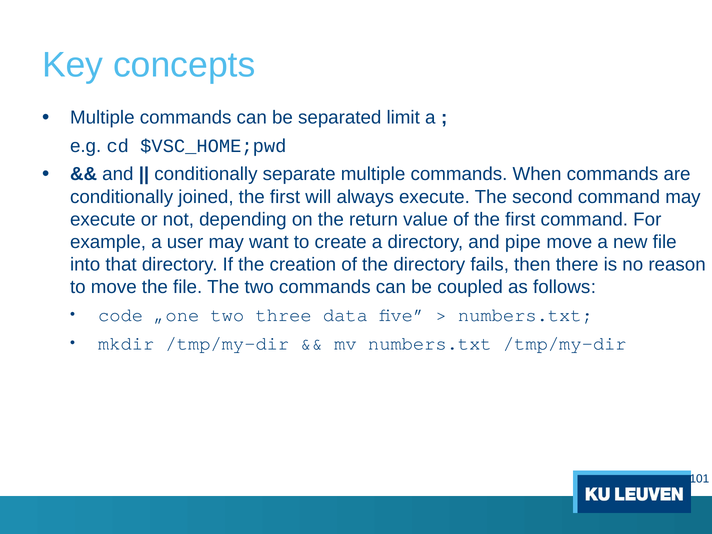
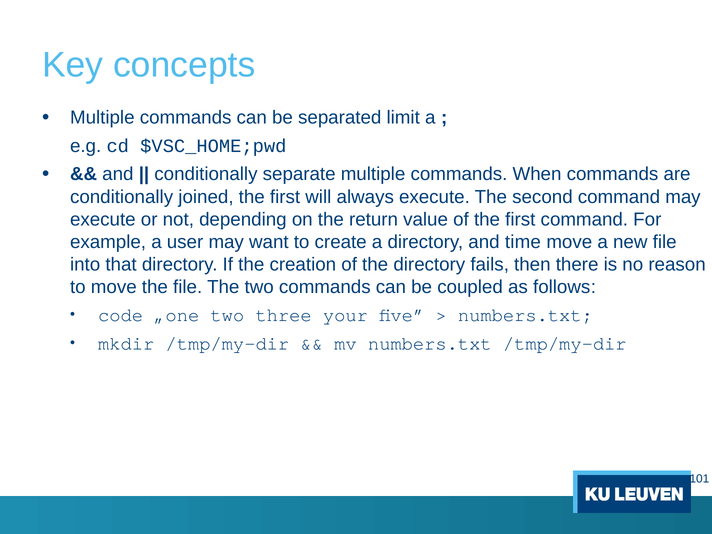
pipe: pipe -> time (523, 242)
data: data -> your (345, 315)
